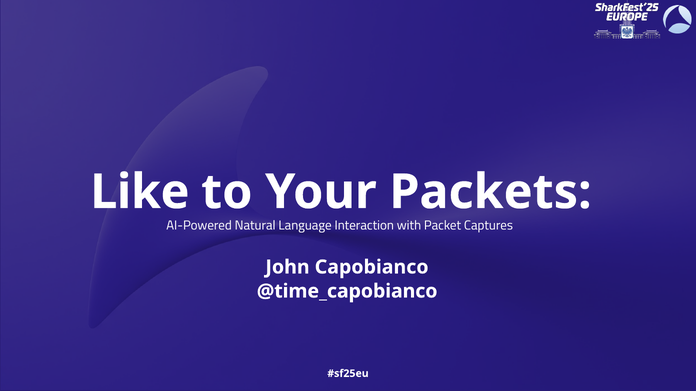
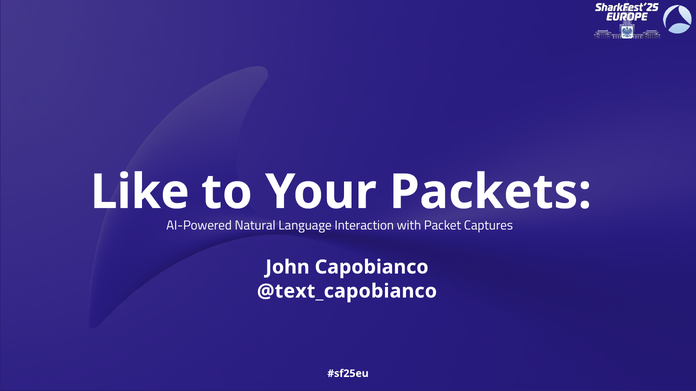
@time_capobianco: @time_capobianco -> @text_capobianco (347, 292)
